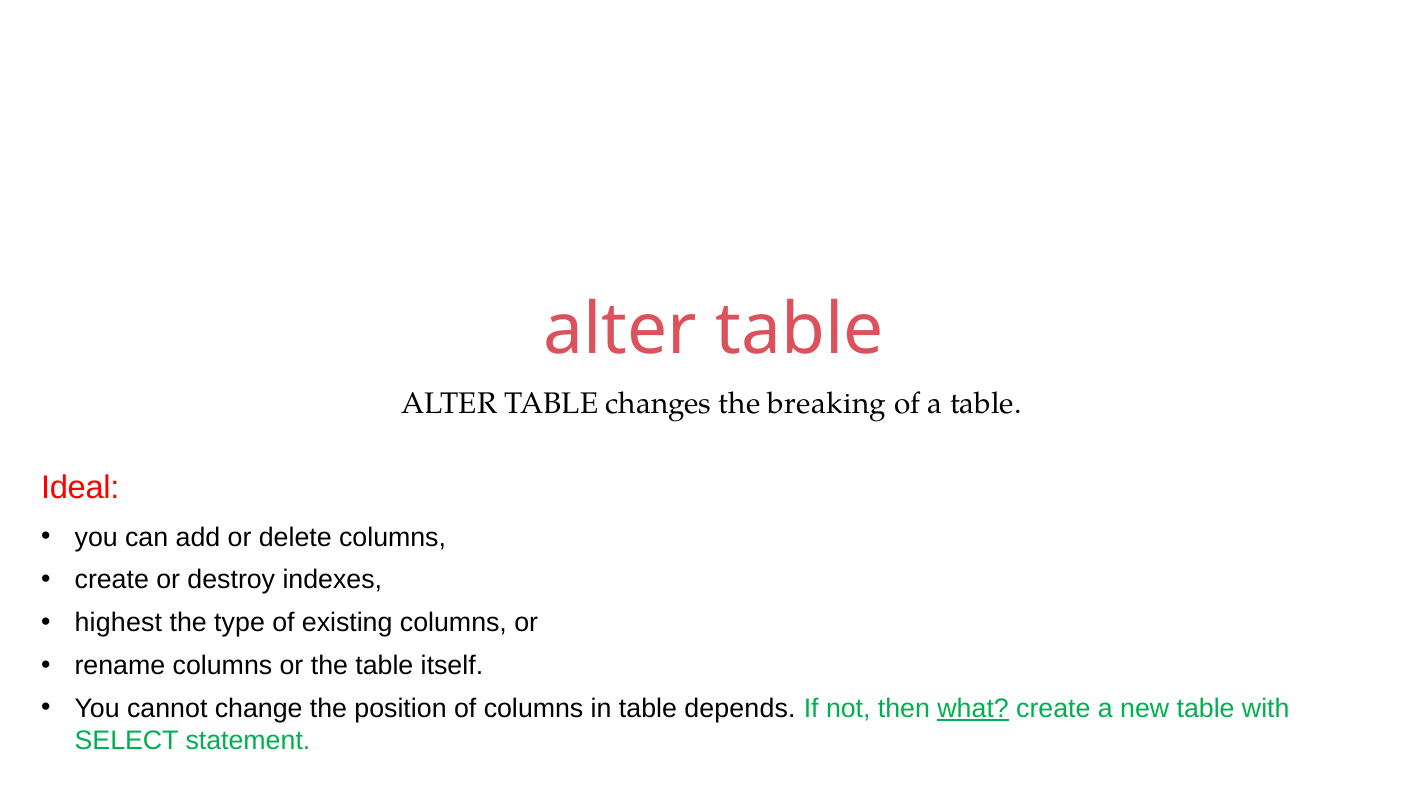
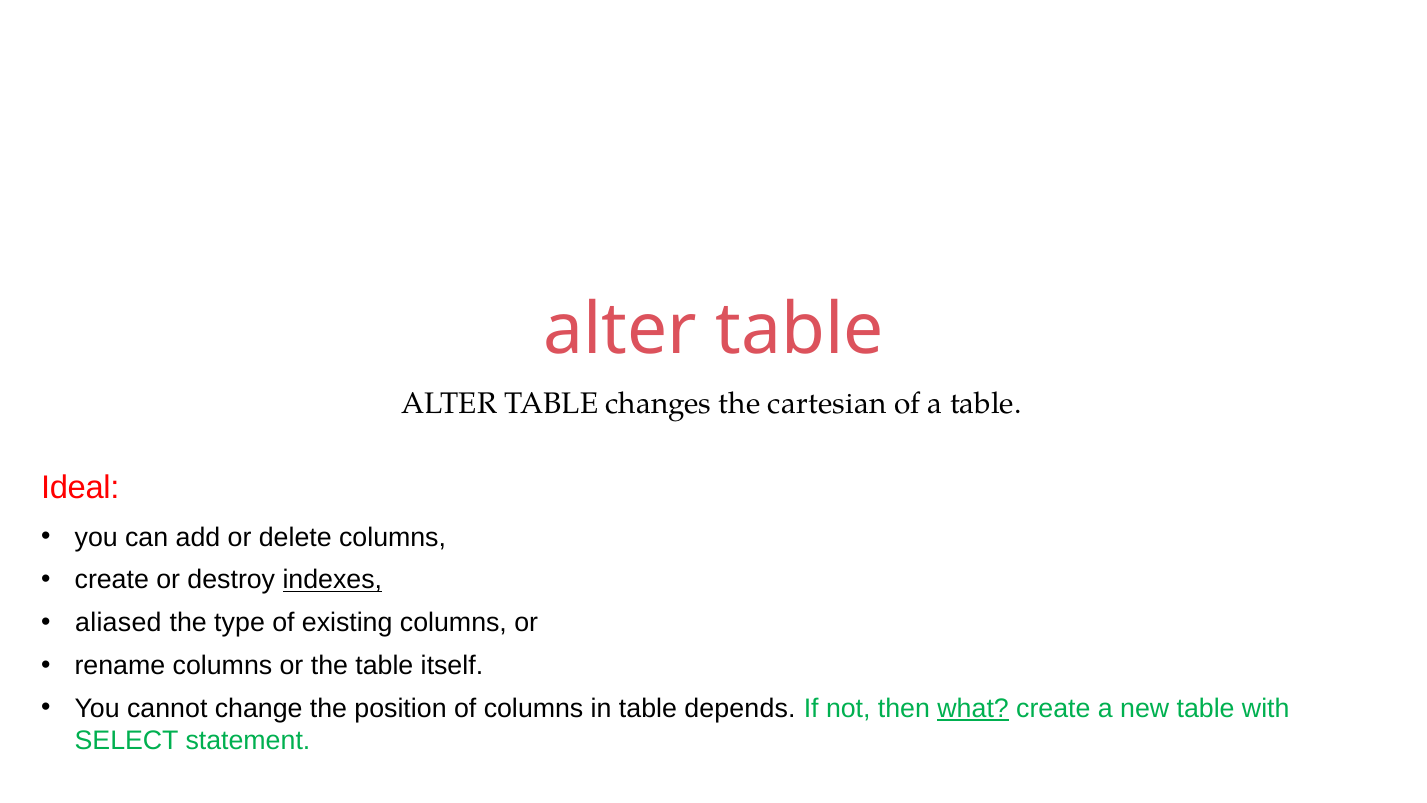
breaking: breaking -> cartesian (827, 403)
indexes underline: none -> present (332, 580)
highest: highest -> aliased (118, 623)
